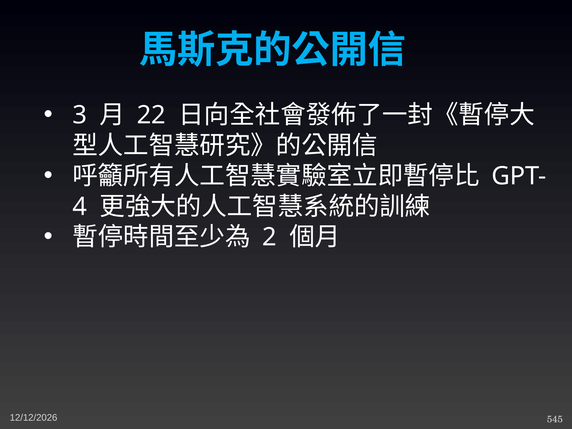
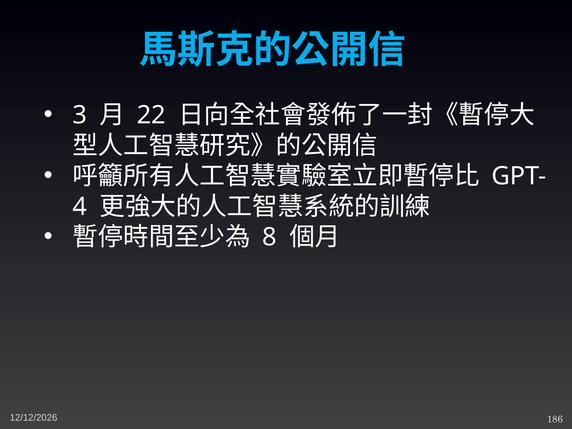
2: 2 -> 8 (270, 237)
545: 545 -> 186 (555, 420)
